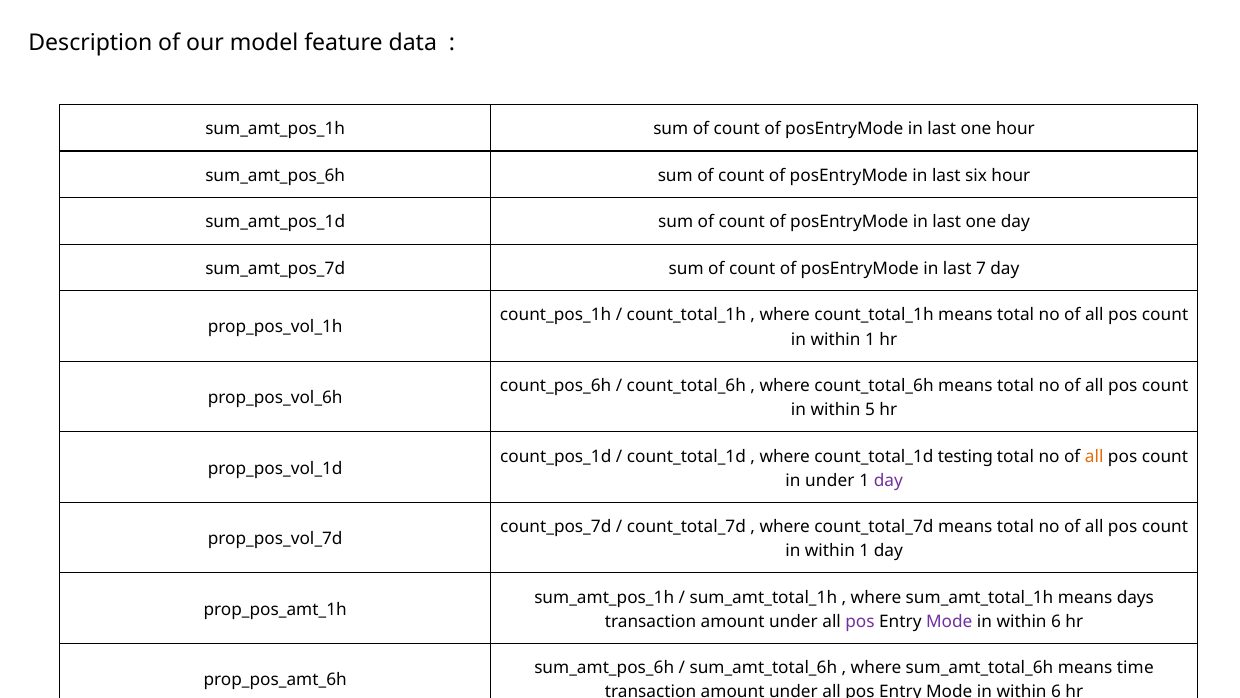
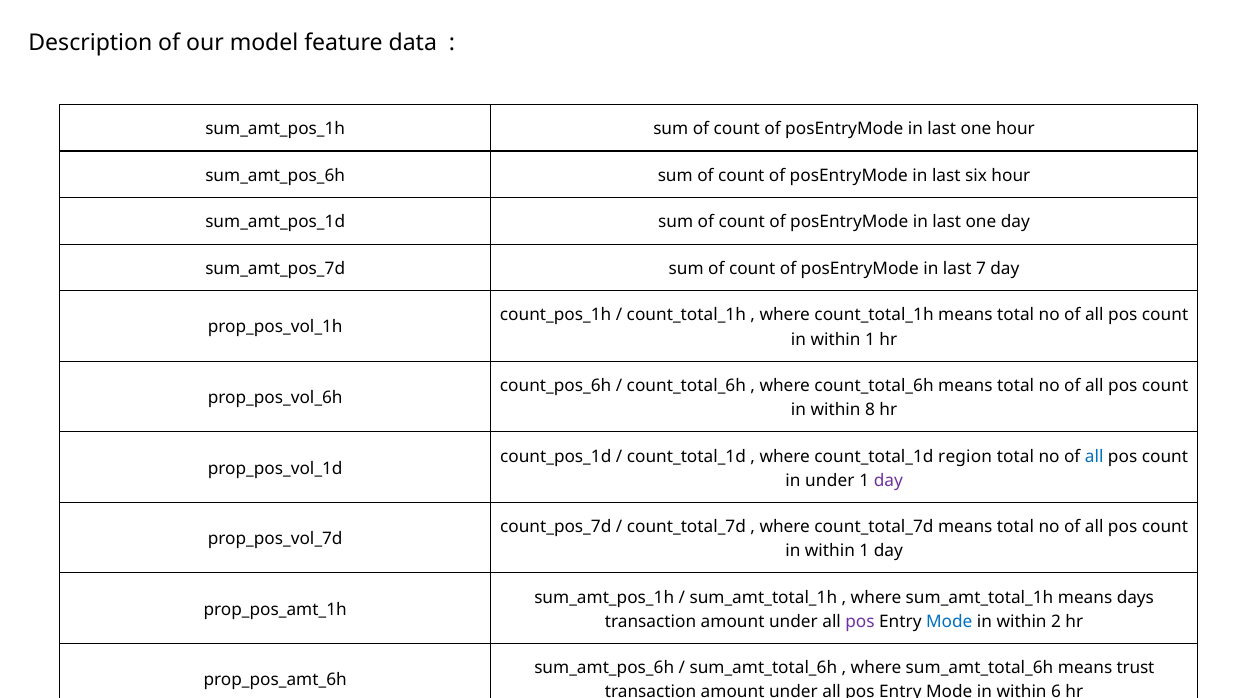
5: 5 -> 8 (870, 410)
testing: testing -> region (965, 456)
all colour: orange -> blue (1094, 456)
Mode colour: purple -> blue (949, 621)
6: 6 -> 2 (1056, 621)
means time: time -> trust (1135, 667)
